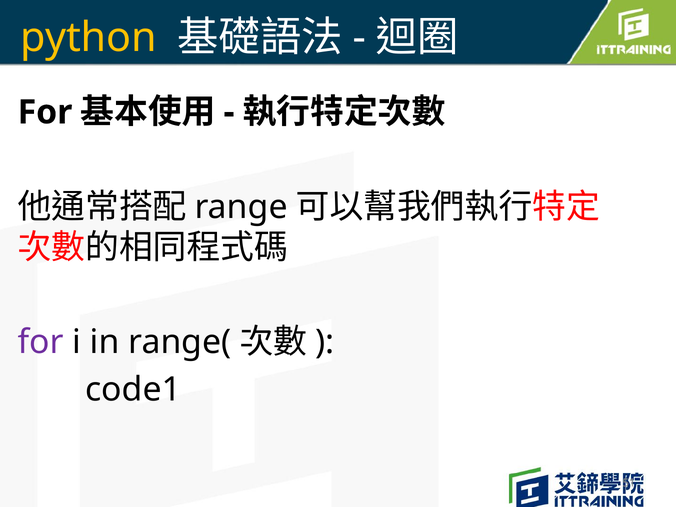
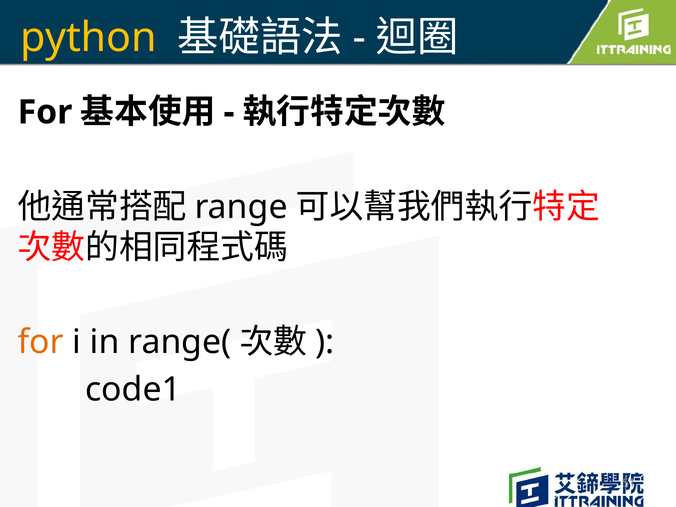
for colour: purple -> orange (41, 342)
